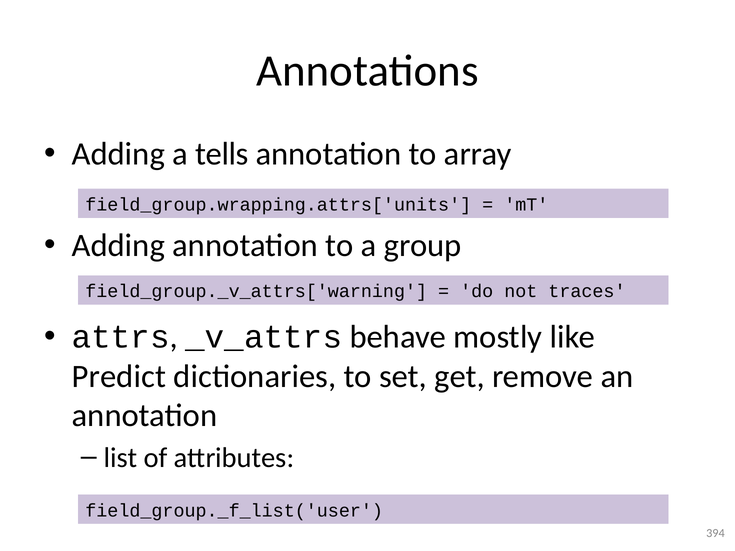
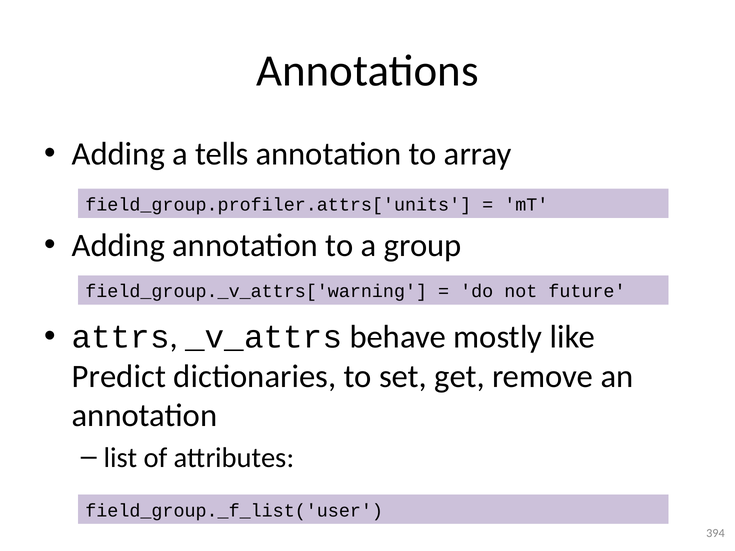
field_group.wrapping.attrs['units: field_group.wrapping.attrs['units -> field_group.profiler.attrs['units (278, 205)
traces: traces -> future (587, 292)
